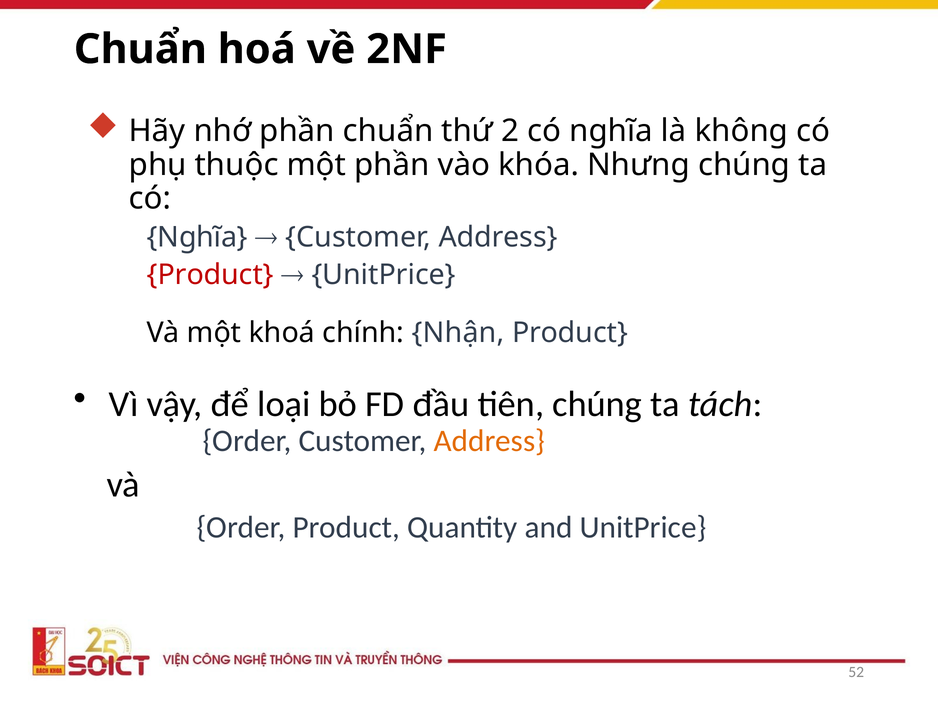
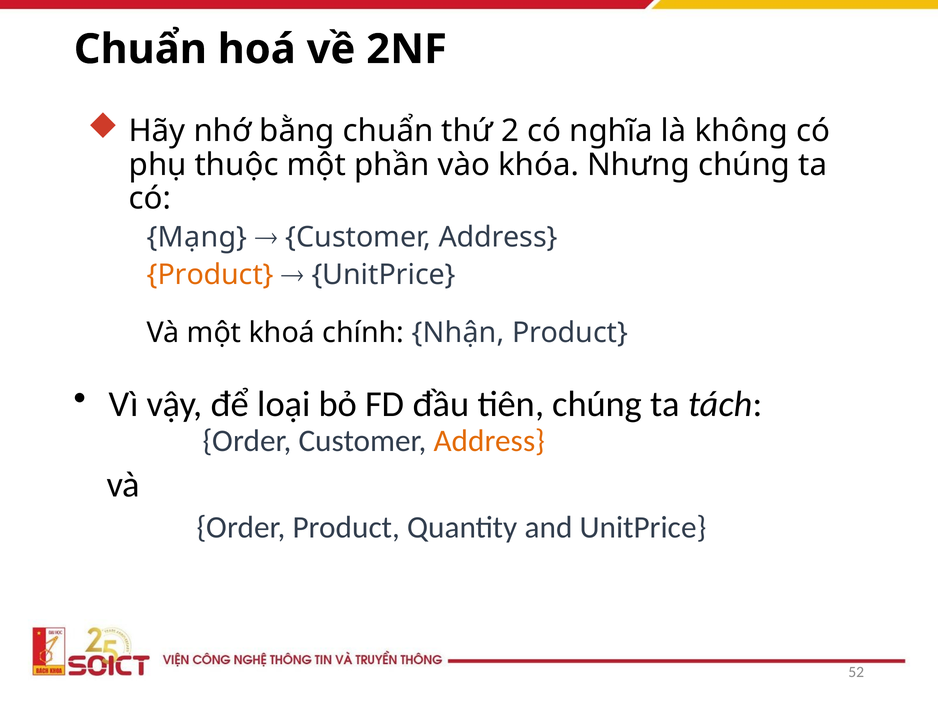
nhớ phần: phần -> bằng (297, 131)
Nghĩa: Nghĩa -> Mạng (197, 237)
Product colour: red -> orange (210, 275)
